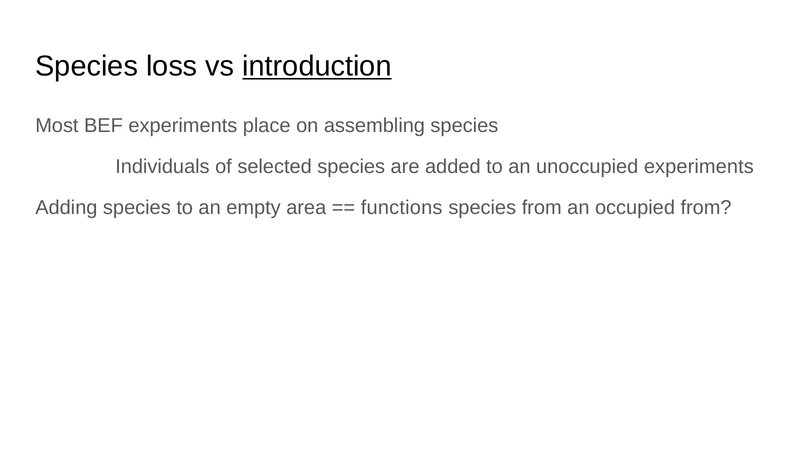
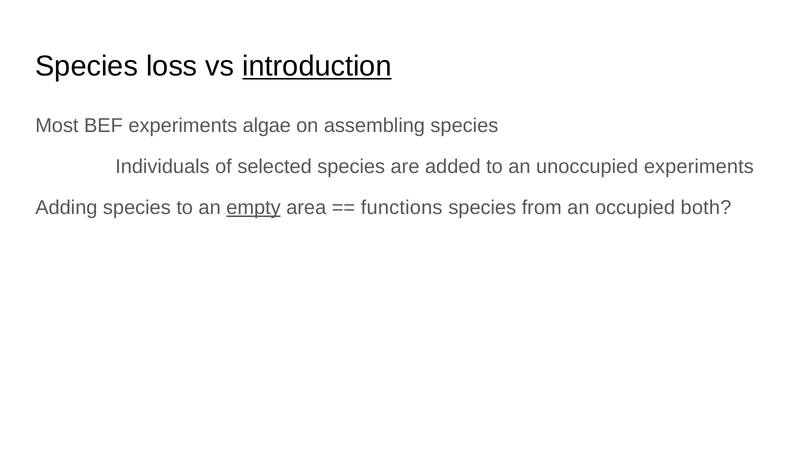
place: place -> algae (267, 126)
empty underline: none -> present (254, 208)
occupied from: from -> both (706, 208)
